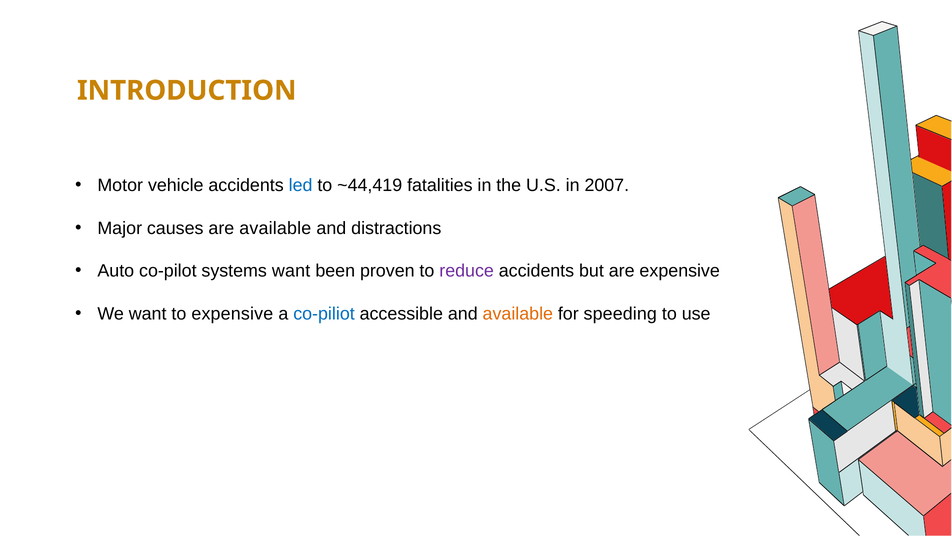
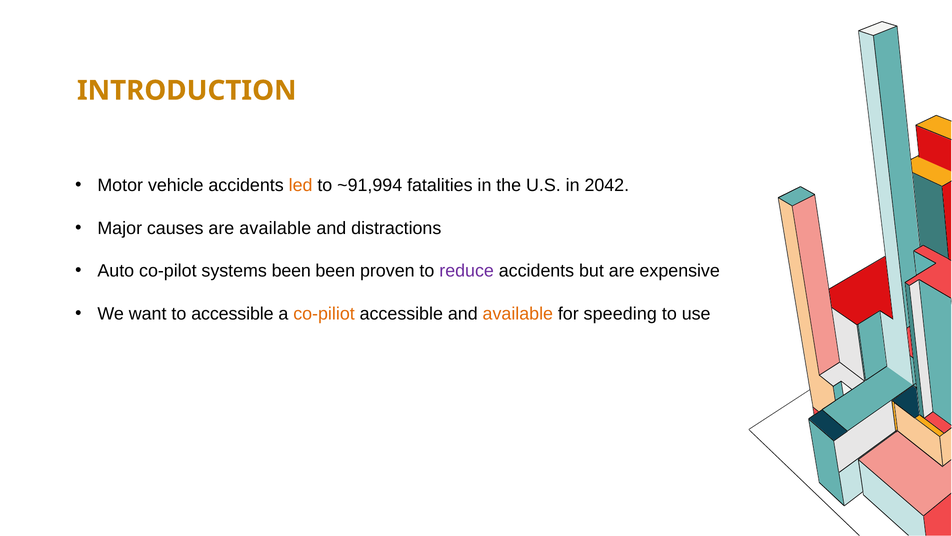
led colour: blue -> orange (301, 185)
~44,419: ~44,419 -> ~91,994 (370, 185)
2007: 2007 -> 2042 (607, 185)
systems want: want -> been (291, 271)
to expensive: expensive -> accessible (232, 314)
co-piliot colour: blue -> orange (324, 314)
